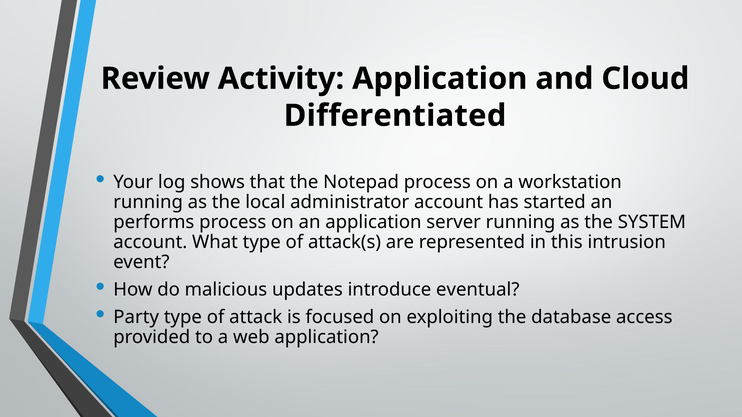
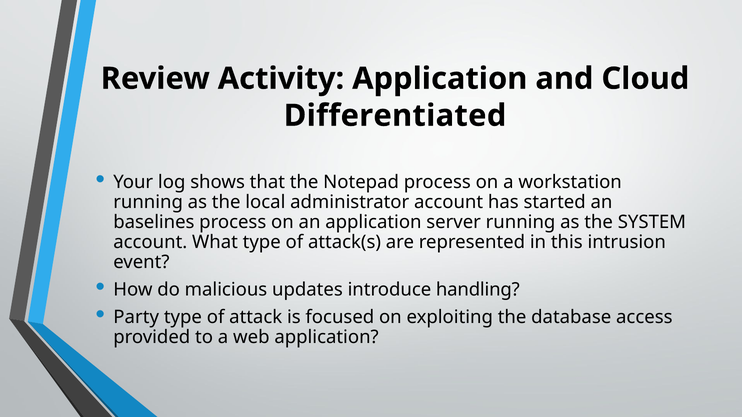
performs: performs -> baselines (154, 222)
eventual: eventual -> handling (478, 290)
